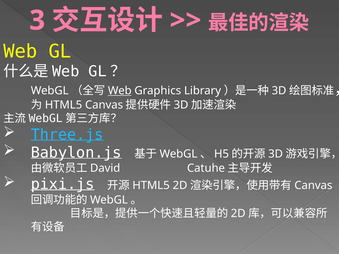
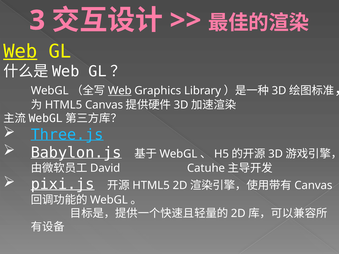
Web underline: none -> present (20, 51)
